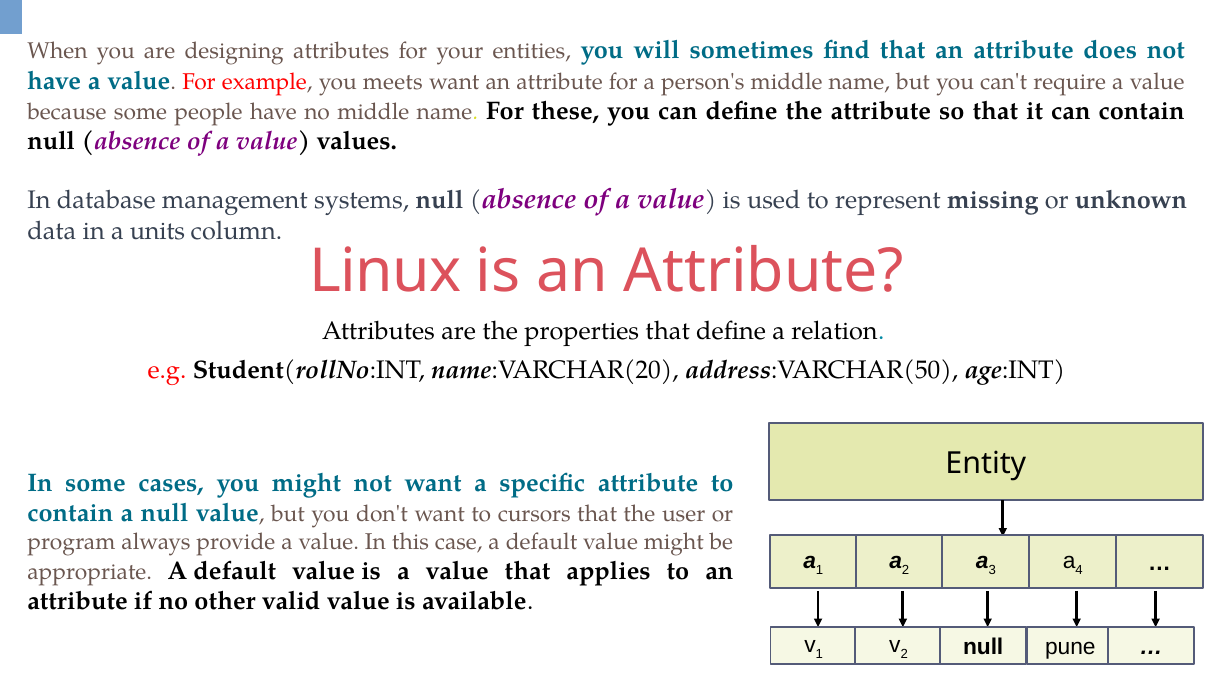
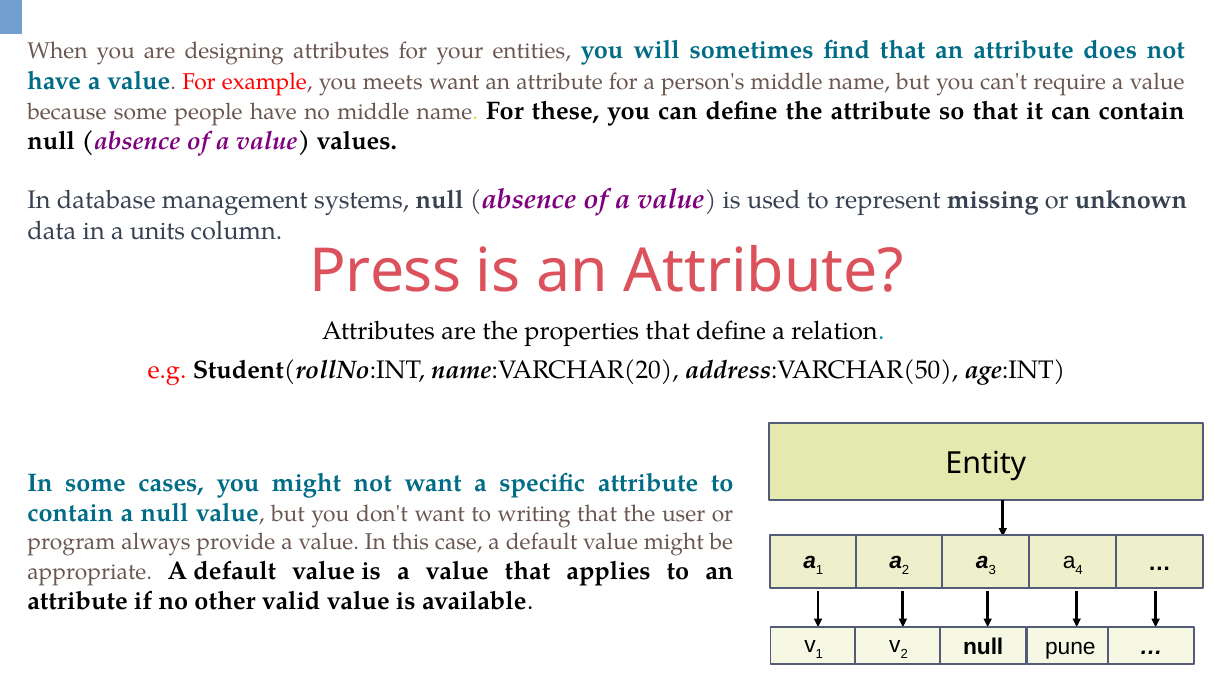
Linux: Linux -> Press (385, 272)
cursors: cursors -> writing (534, 515)
